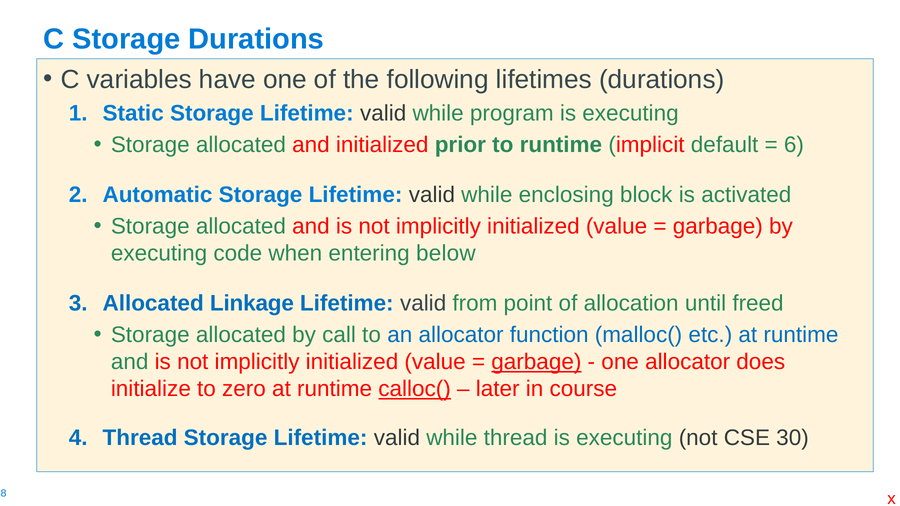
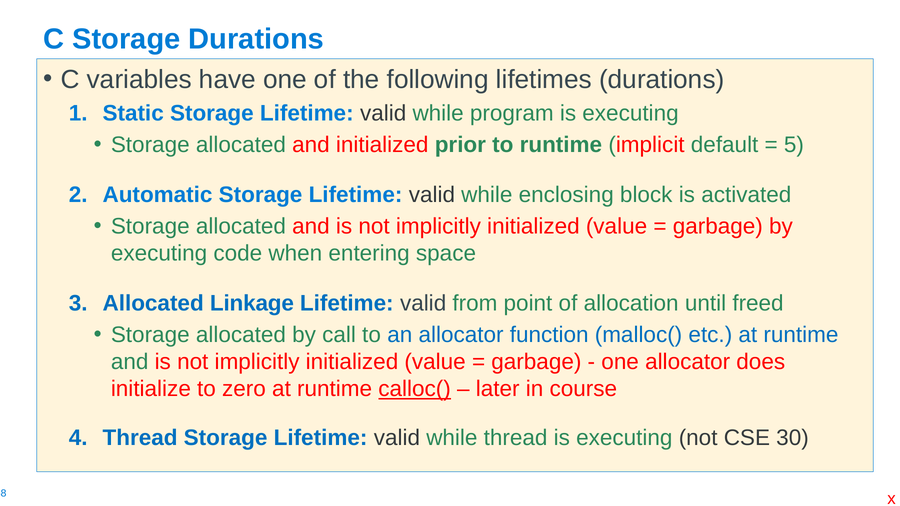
6: 6 -> 5 (794, 145)
below: below -> space (446, 254)
garbage underline: present -> none (536, 362)
